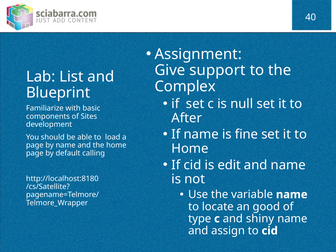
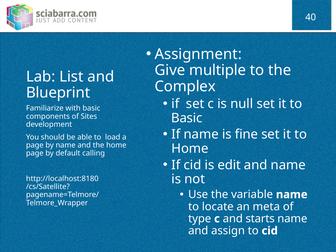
support: support -> multiple (218, 70)
After: After -> Basic (187, 118)
good: good -> meta (266, 207)
shiny: shiny -> starts (260, 219)
